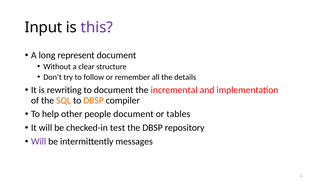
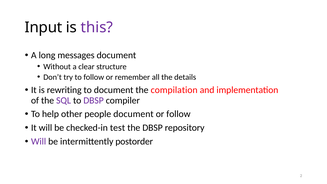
represent: represent -> messages (76, 55)
incremental: incremental -> compilation (174, 90)
SQL colour: orange -> purple (64, 100)
DBSP colour: orange -> purple (94, 100)
or tables: tables -> follow (178, 114)
messages: messages -> postorder (134, 141)
